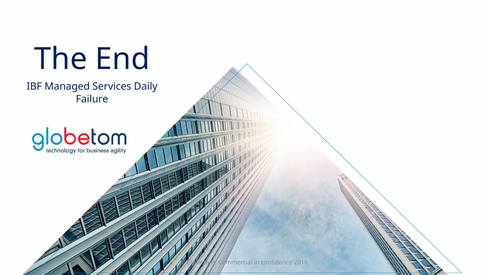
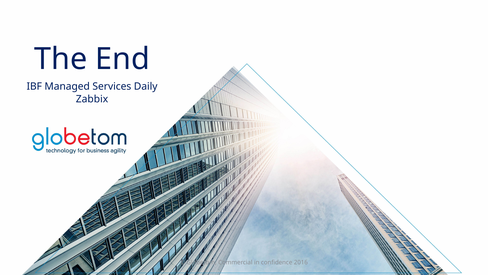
Failure: Failure -> Zabbix (92, 99)
